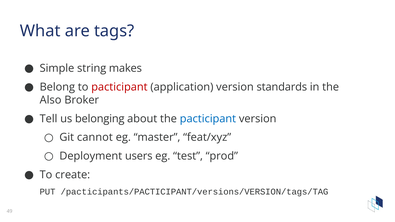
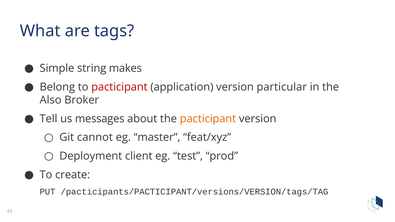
standards: standards -> particular (282, 87)
belonging: belonging -> messages (100, 119)
pacticipant colour: blue -> orange (208, 119)
users: users -> client (139, 156)
